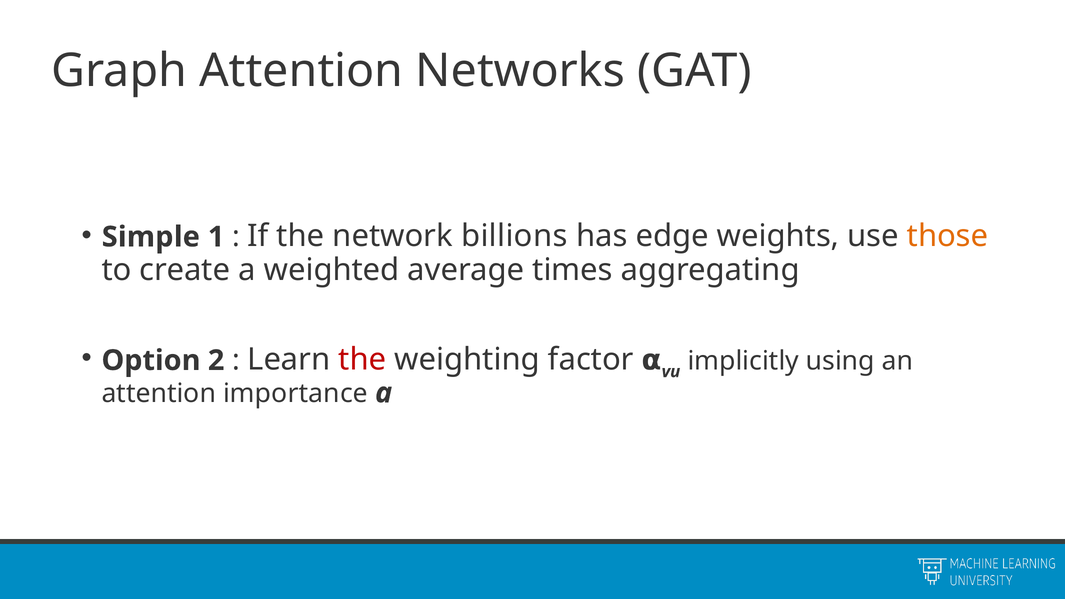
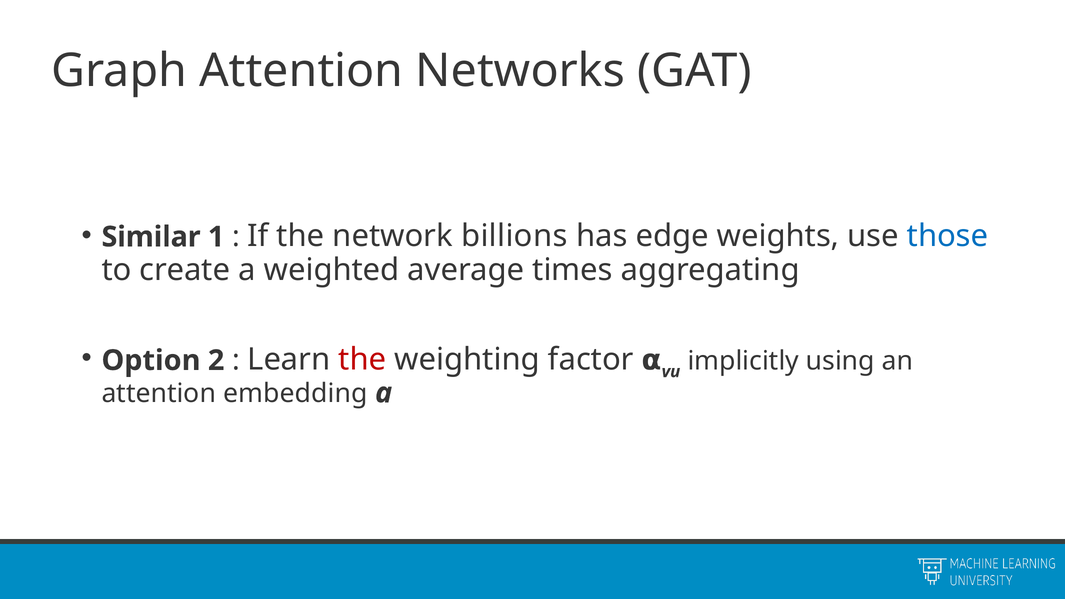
Simple: Simple -> Similar (151, 237)
those colour: orange -> blue (948, 236)
importance: importance -> embedding (295, 394)
